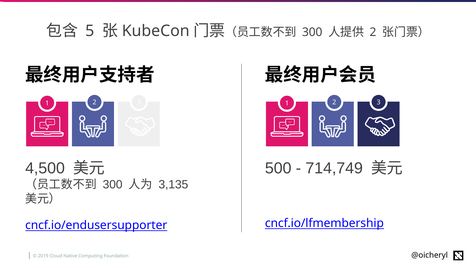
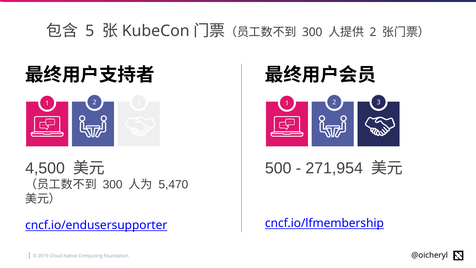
714,749: 714,749 -> 271,954 (334, 168)
3,135: 3,135 -> 5,470 (173, 185)
